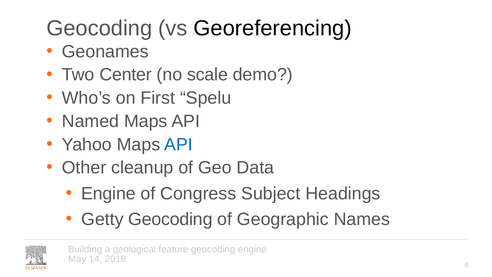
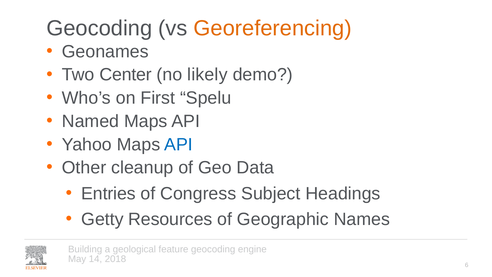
Georeferencing colour: black -> orange (273, 28)
scale: scale -> likely (207, 75)
Engine: Engine -> Entries (108, 193)
Getty Geocoding: Geocoding -> Resources (170, 219)
